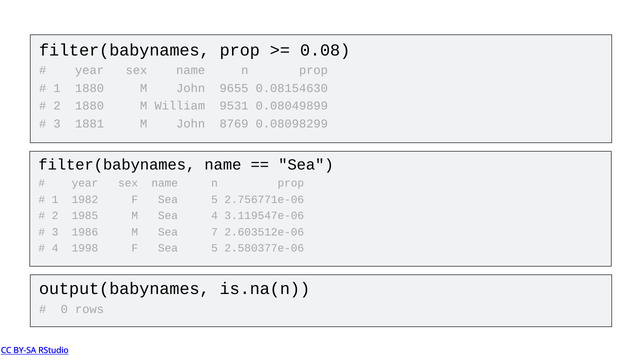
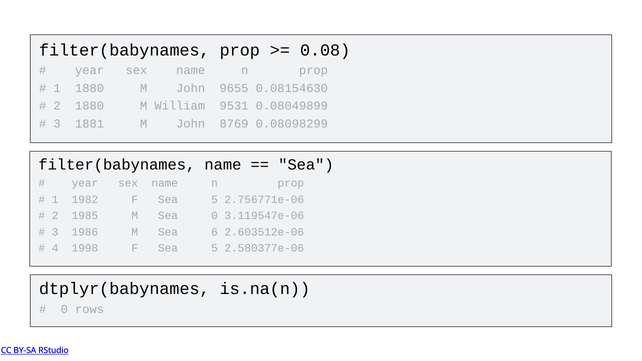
Sea 4: 4 -> 0 (214, 216)
7: 7 -> 6 (214, 232)
output(babynames: output(babynames -> dtplyr(babynames (124, 289)
